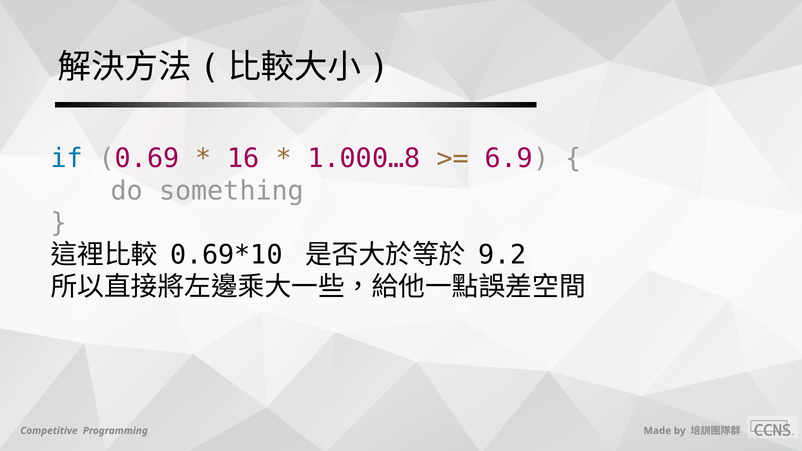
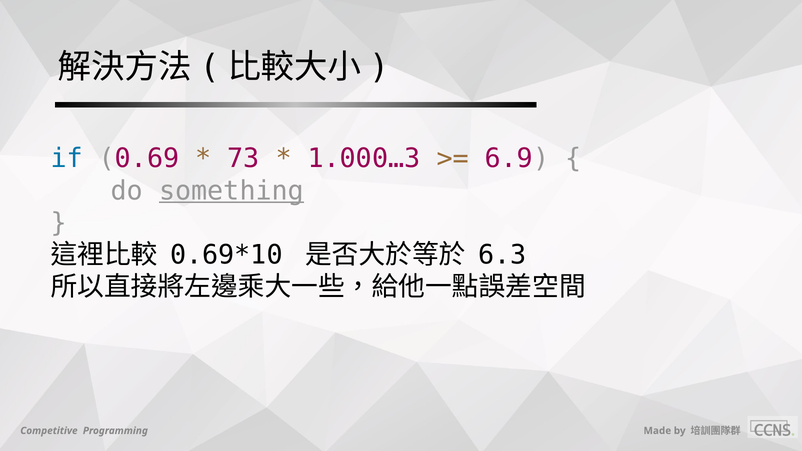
16: 16 -> 73 (243, 159)
1.000…8: 1.000…8 -> 1.000…3 (364, 159)
something underline: none -> present (231, 191)
9.2: 9.2 -> 6.3 (502, 255)
